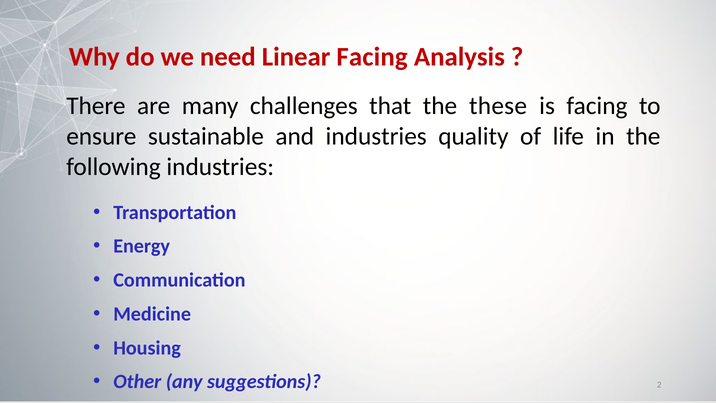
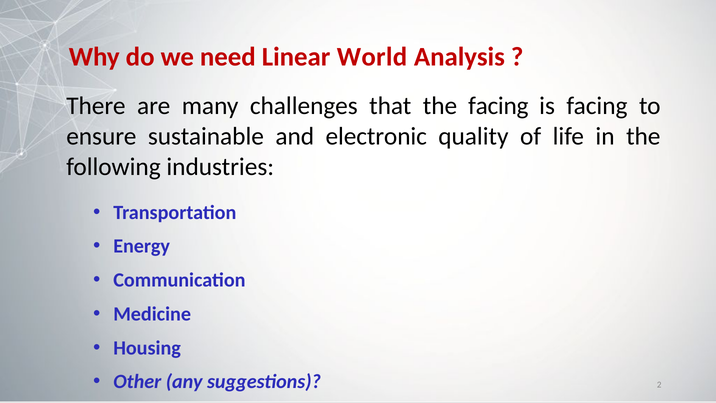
Linear Facing: Facing -> World (372, 57)
the these: these -> facing (498, 106)
and industries: industries -> electronic (376, 136)
